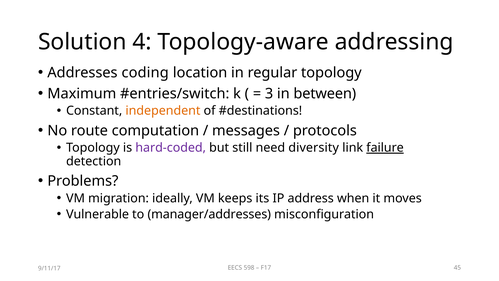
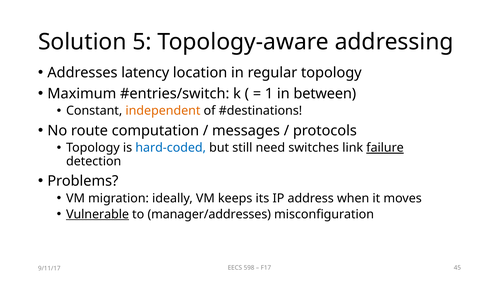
4: 4 -> 5 (142, 42)
coding: coding -> latency (145, 73)
3: 3 -> 1 (269, 93)
hard-coded colour: purple -> blue (171, 148)
diversity: diversity -> switches (314, 148)
Vulnerable underline: none -> present (98, 214)
